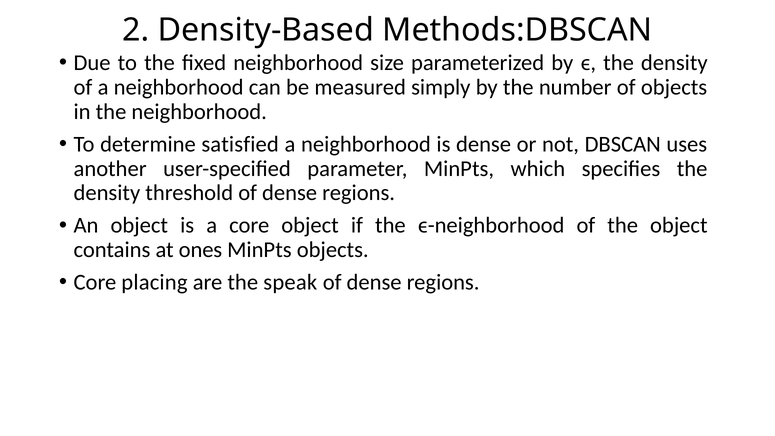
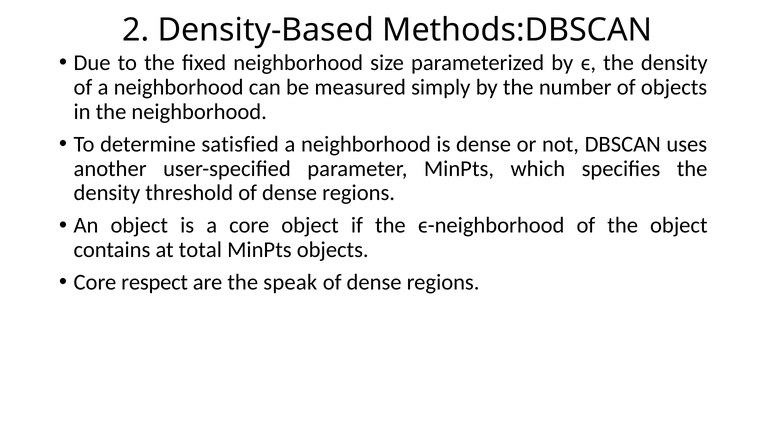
ones: ones -> total (200, 250)
placing: placing -> respect (155, 282)
